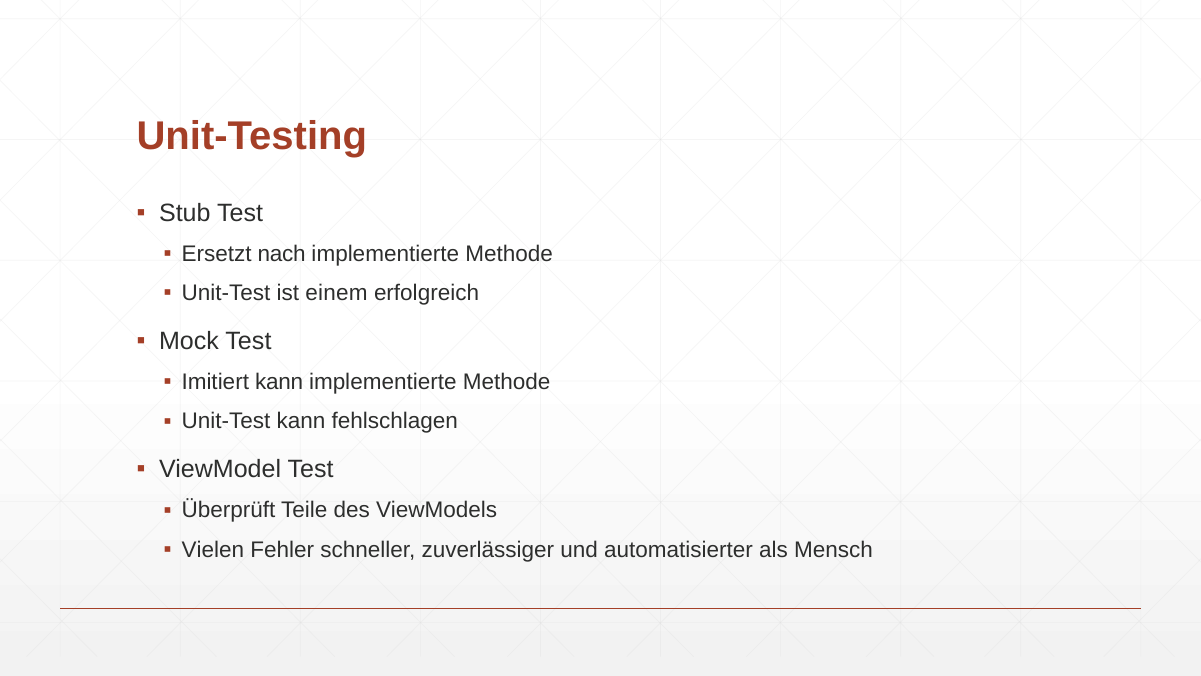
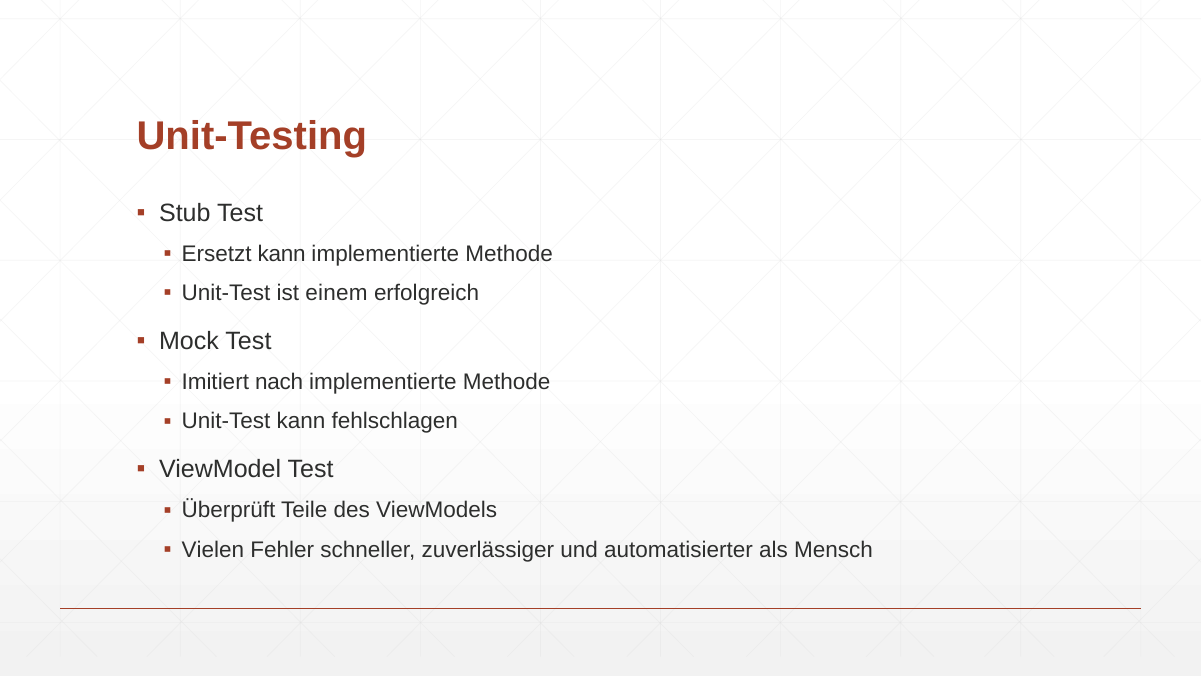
Ersetzt nach: nach -> kann (282, 254)
Imitiert kann: kann -> nach (279, 382)
